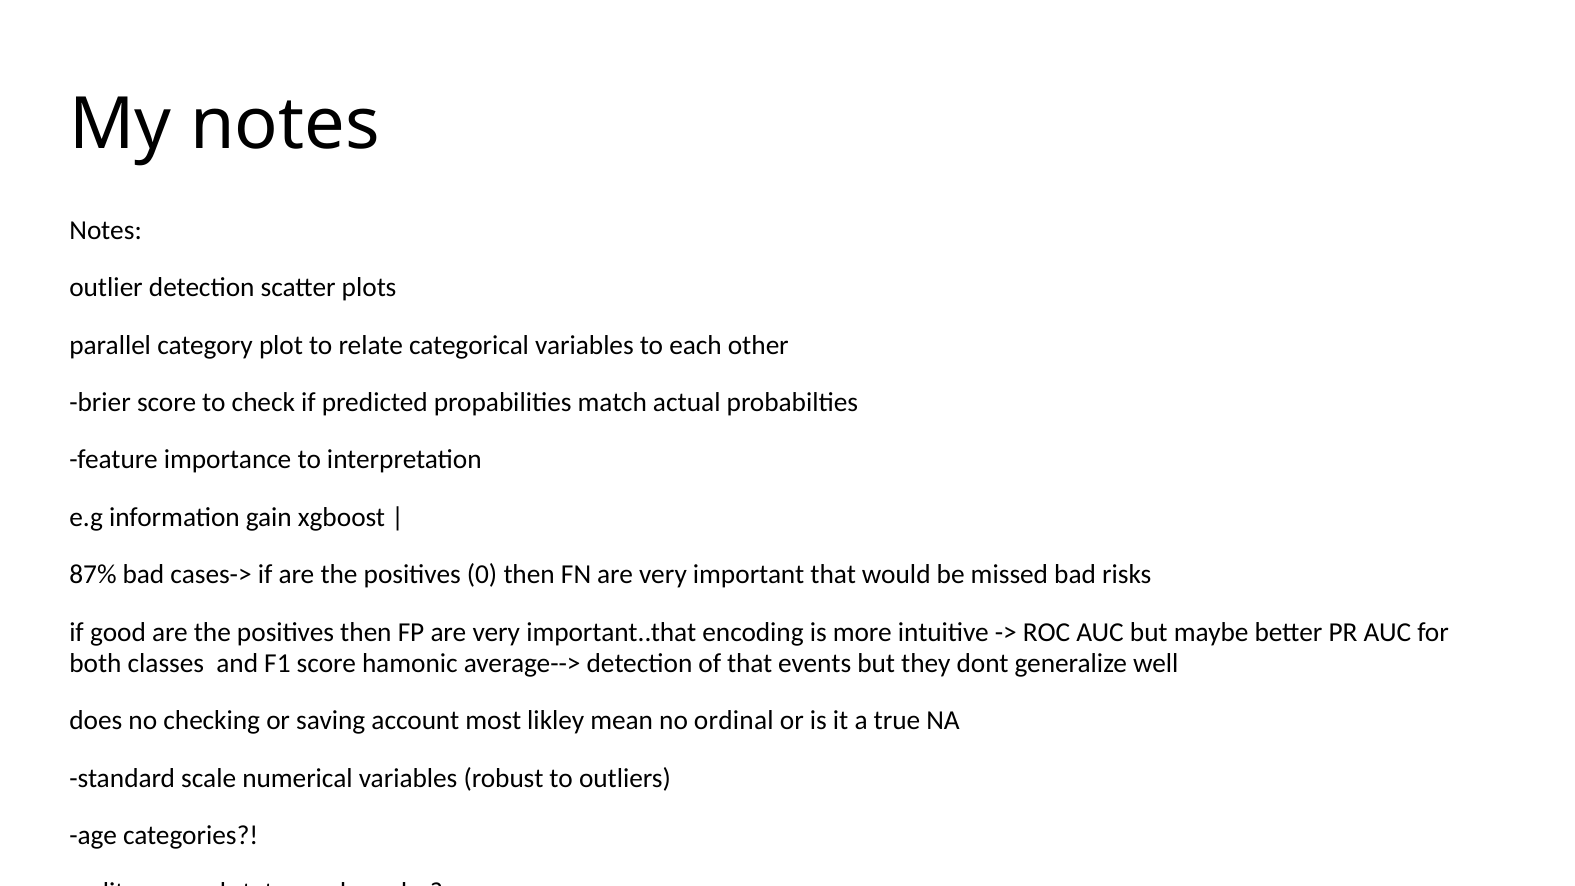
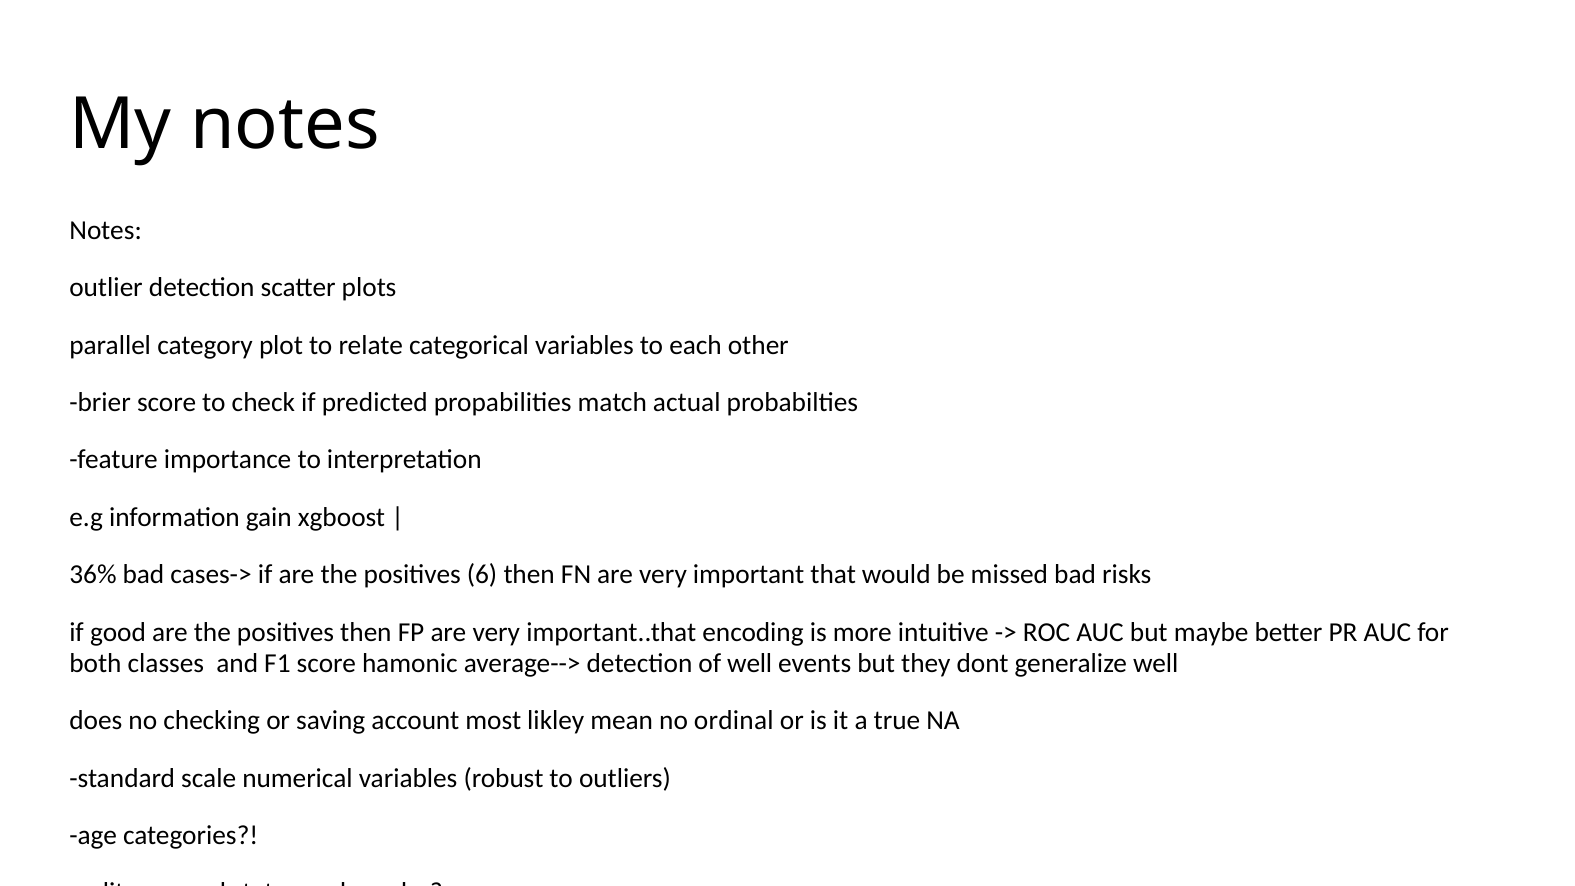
87%: 87% -> 36% (93, 575)
0: 0 -> 6 (482, 575)
of that: that -> well (750, 663)
